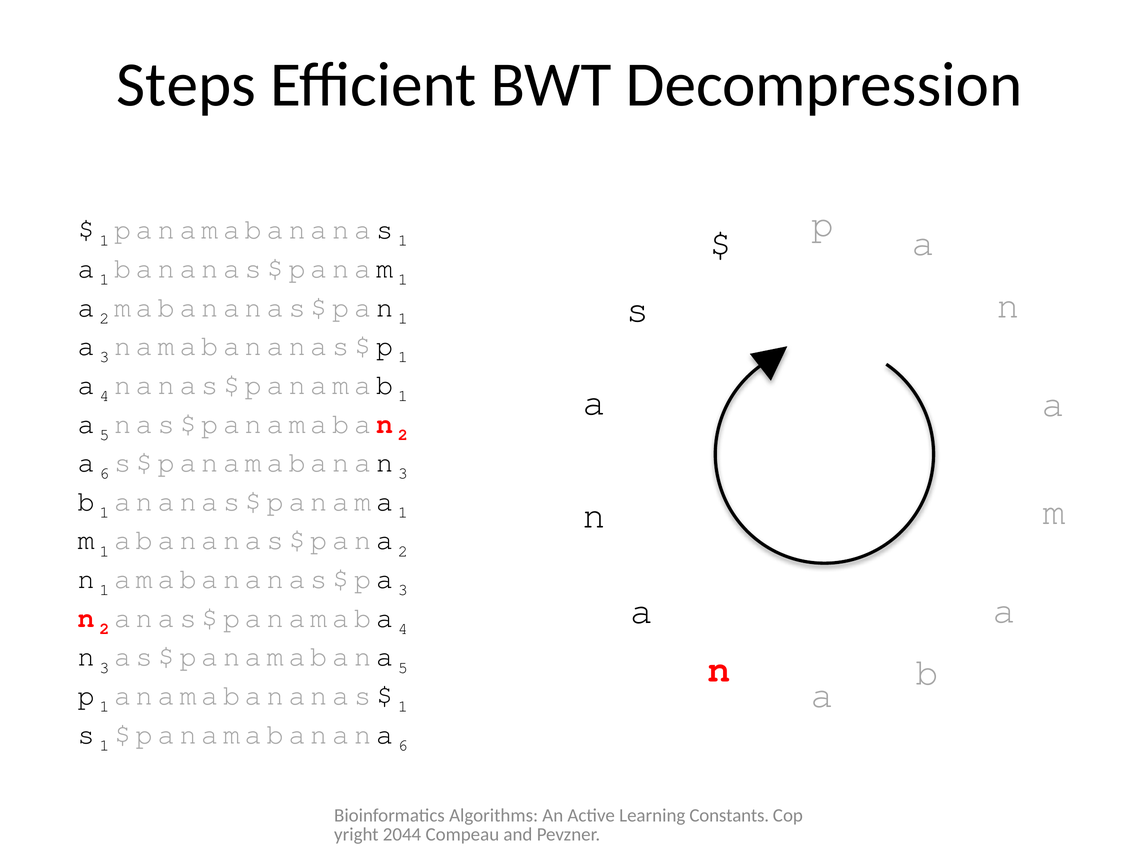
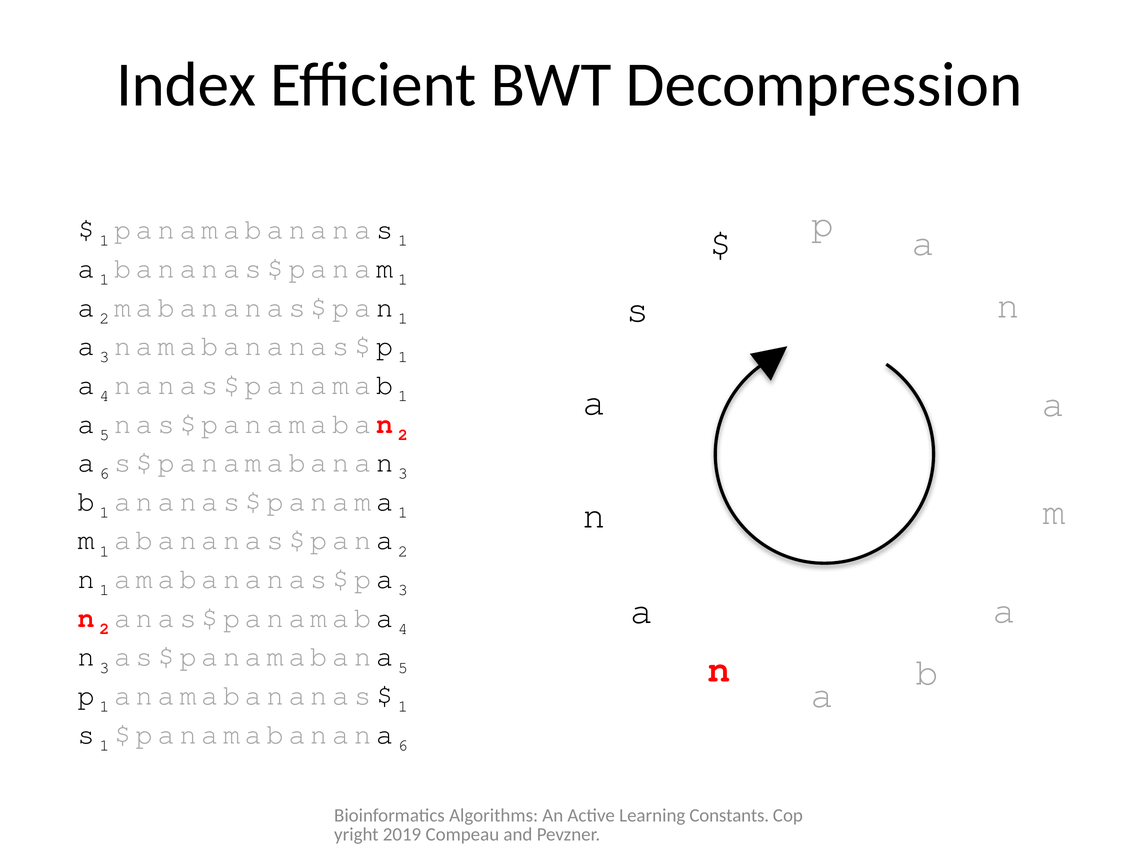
Steps: Steps -> Index (186, 85)
2044: 2044 -> 2019 (402, 835)
